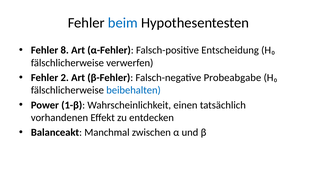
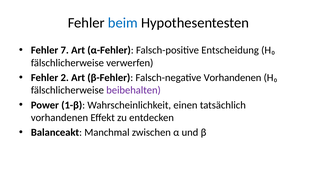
8: 8 -> 7 (65, 50)
Falsch-negative Probeabgabe: Probeabgabe -> Vorhandenen (233, 78)
beibehalten colour: blue -> purple (134, 90)
